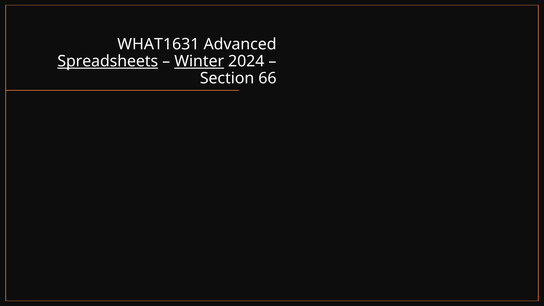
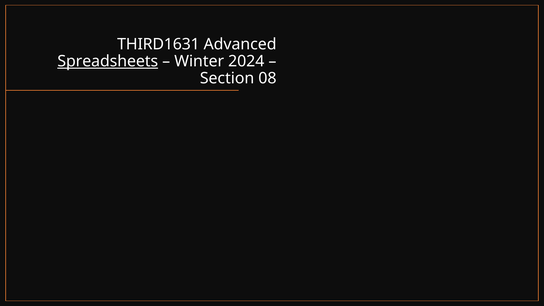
WHAT1631: WHAT1631 -> THIRD1631 (158, 44)
Winter underline: present -> none (199, 61)
66: 66 -> 08 (267, 78)
